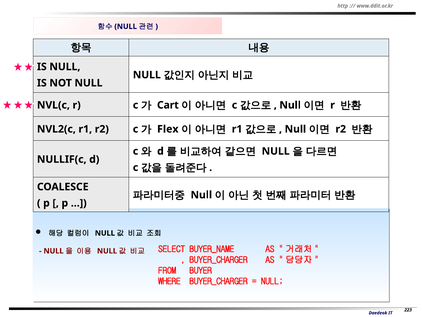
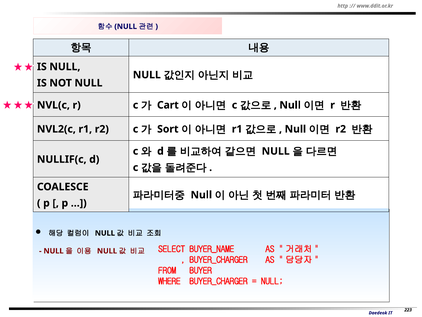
Flex: Flex -> Sort (168, 129)
